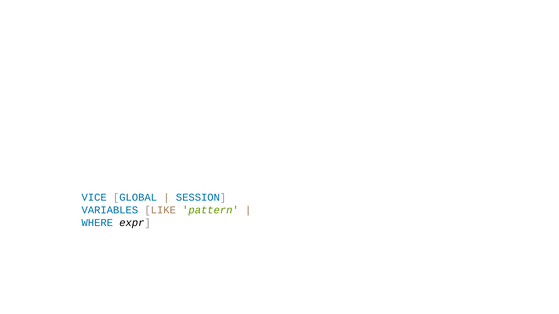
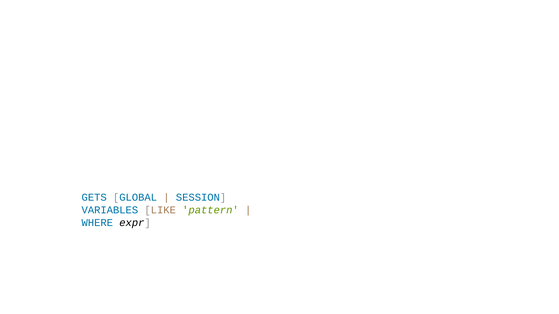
VICE: VICE -> GETS (94, 198)
